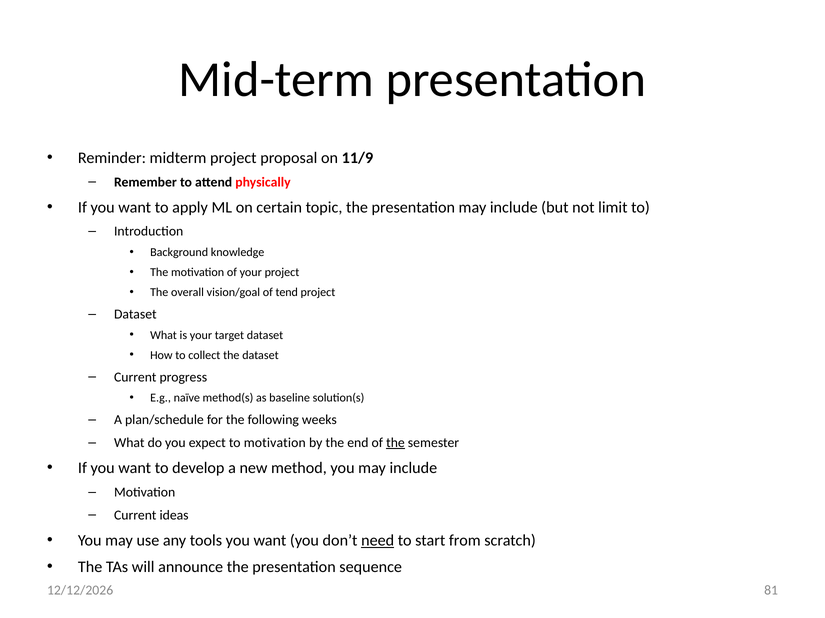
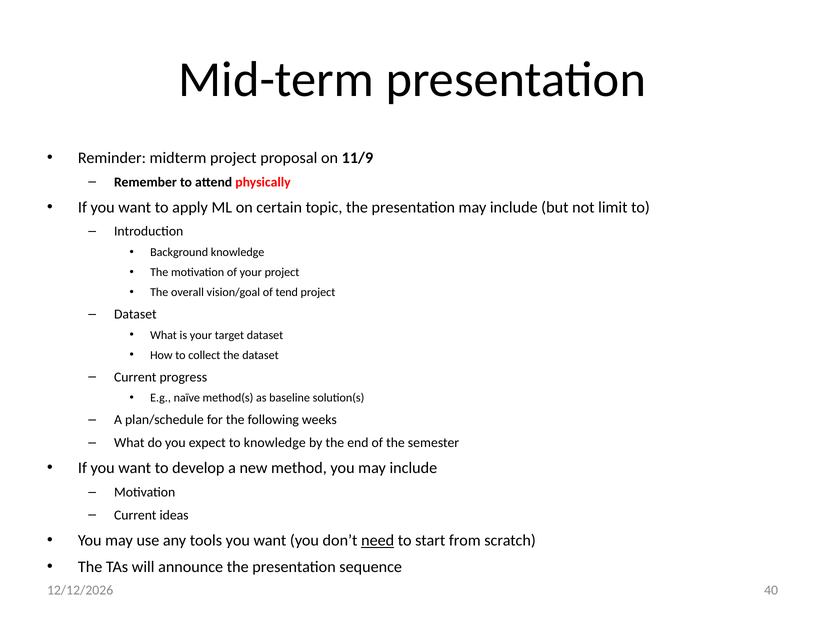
to motivation: motivation -> knowledge (275, 443)
the underline: present -> none (395, 443)
81: 81 -> 40 (771, 591)
